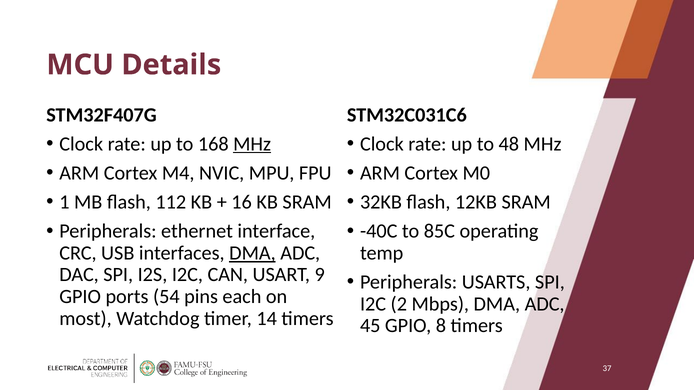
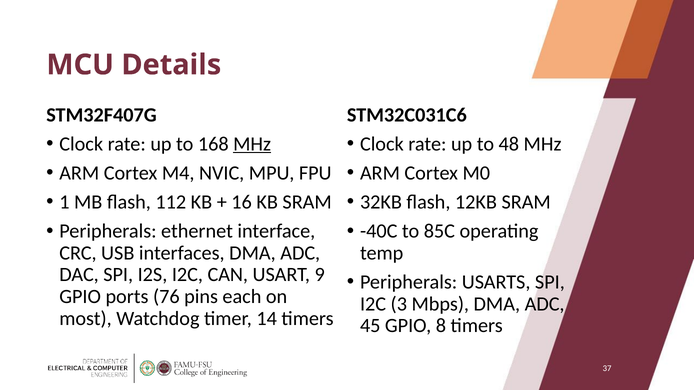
DMA underline: present -> none (252, 253)
54: 54 -> 76 (166, 297)
2: 2 -> 3 (399, 304)
